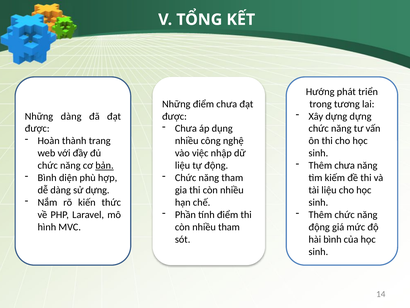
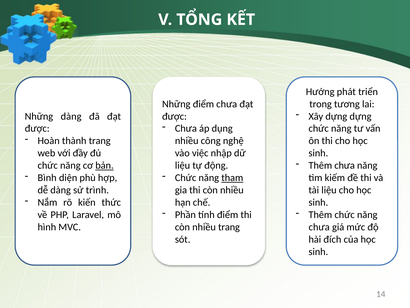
tham underline: none -> present (232, 178)
sử dựng: dựng -> trình (97, 190)
nhiều tham: tham -> trang (229, 227)
động: động -> chưa (319, 227)
hài bình: bình -> đích (332, 239)
